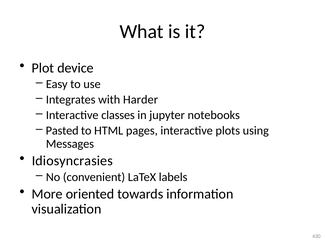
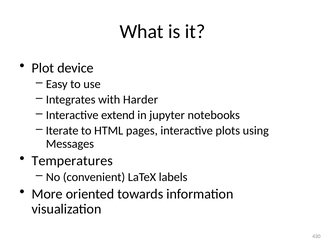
classes: classes -> extend (118, 115)
Pasted: Pasted -> Iterate (62, 130)
Idiosyncrasies: Idiosyncrasies -> Temperatures (72, 161)
